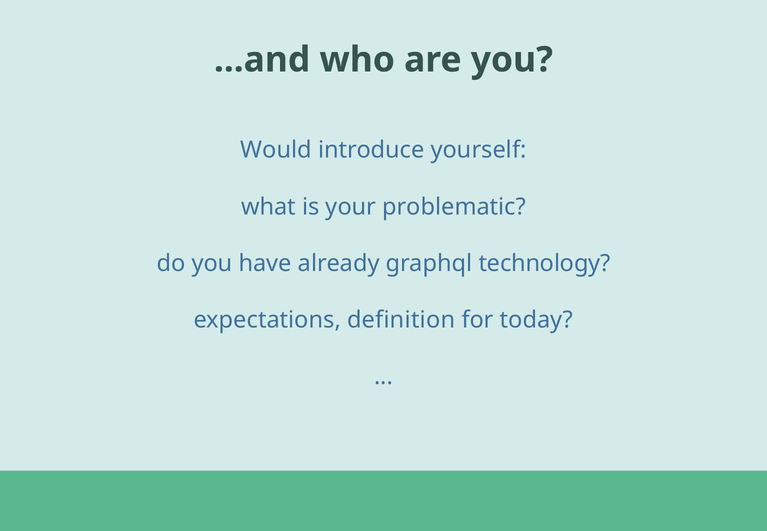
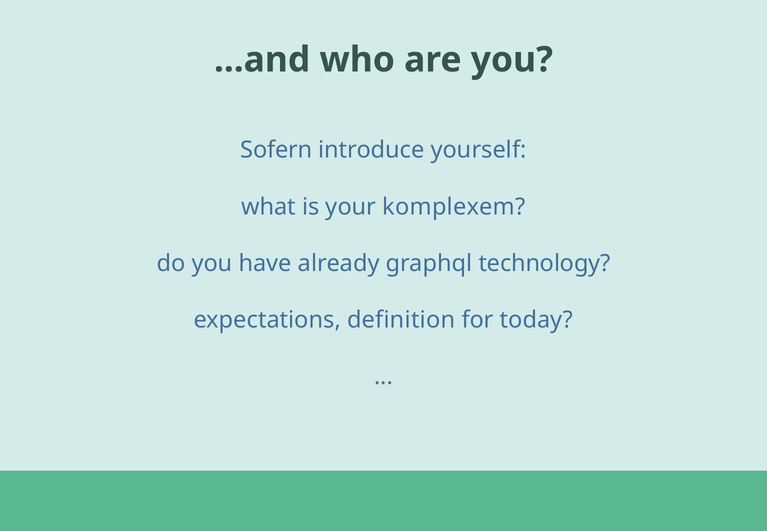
Would: Would -> Sofern (276, 150)
problematic: problematic -> komplexem (454, 207)
